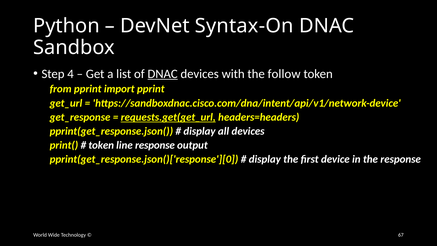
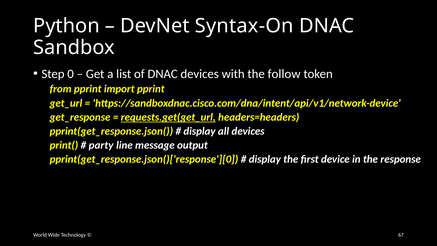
4: 4 -> 0 (71, 74)
DNAC underline: present -> none (163, 74)
token: token -> party (101, 145)
line response: response -> message (155, 145)
